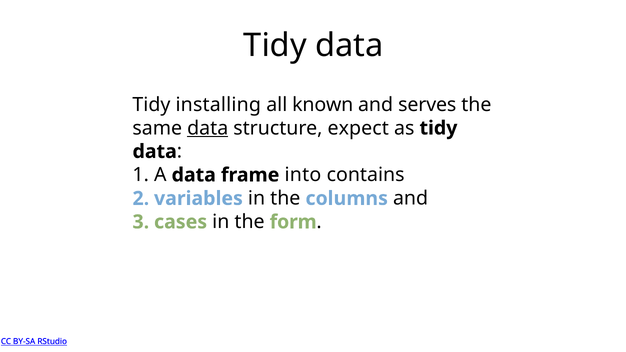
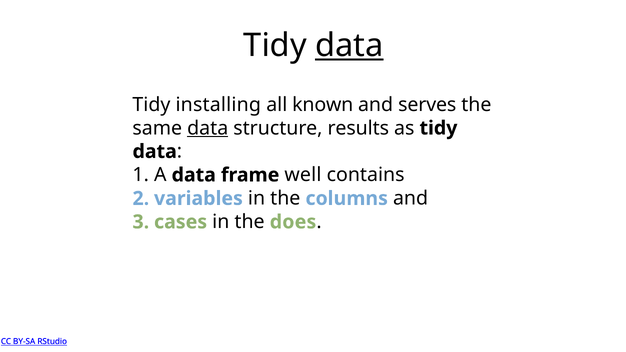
data underline: none -> present (349, 46)
expect: expect -> results (358, 128)
into: into -> well (303, 175)
form: form -> does (293, 222)
